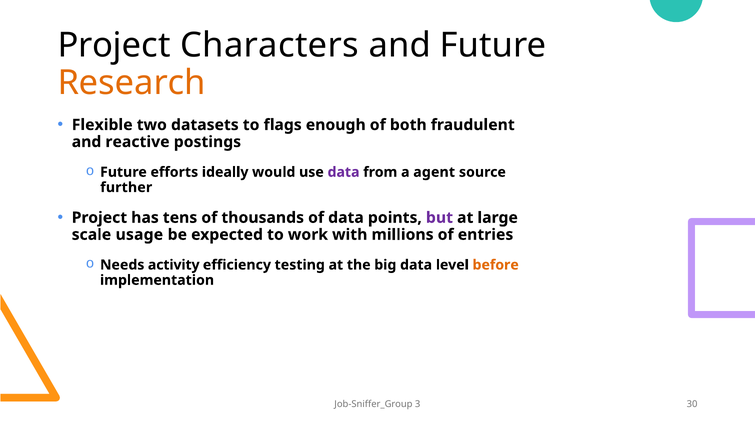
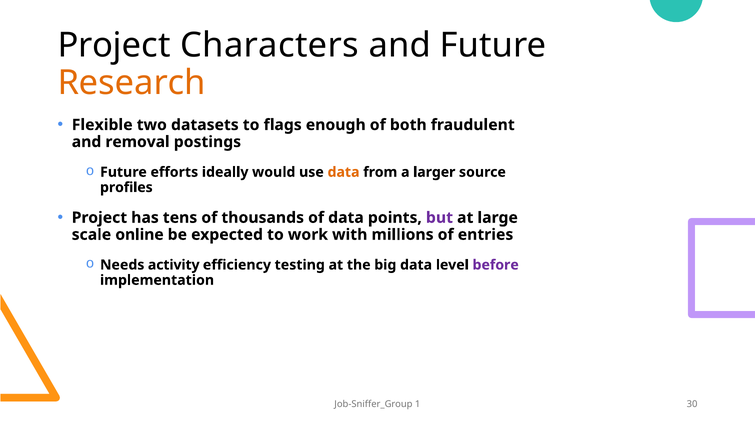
reactive: reactive -> removal (138, 142)
data colour: purple -> orange (344, 172)
agent: agent -> larger (434, 172)
further: further -> profiles (126, 188)
usage: usage -> online (139, 235)
before colour: orange -> purple (496, 265)
3: 3 -> 1 (418, 405)
